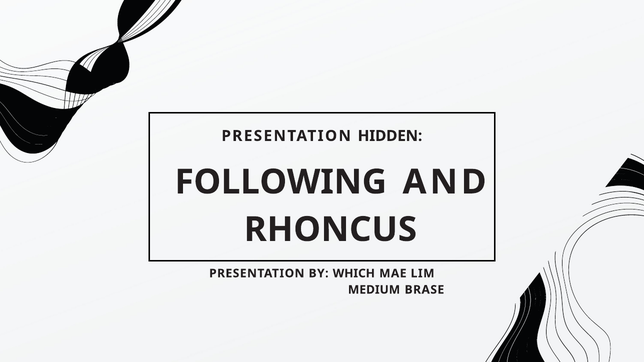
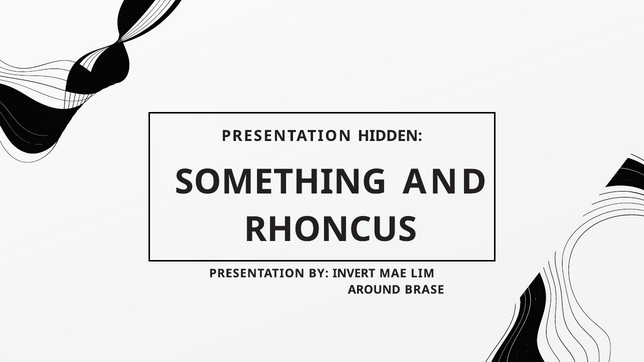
FOLLOWING: FOLLOWING -> SOMETHING (281, 182)
WHICH: WHICH -> INVERT (354, 274)
MEDIUM: MEDIUM -> AROUND (374, 290)
